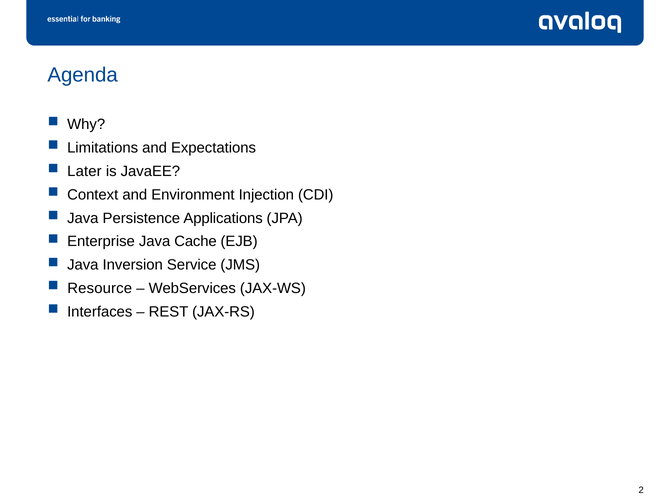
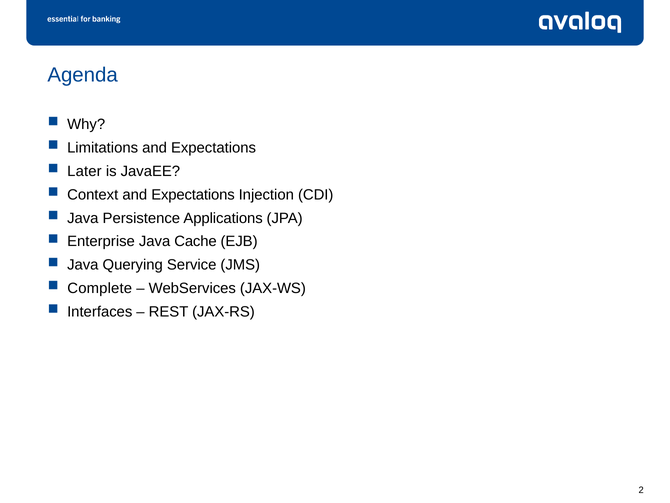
Context and Environment: Environment -> Expectations (193, 194)
Inversion: Inversion -> Querying (133, 265)
Resource: Resource -> Complete (100, 288)
